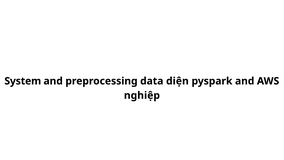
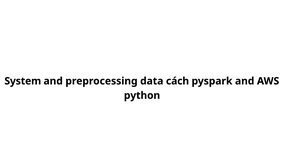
diện: diện -> cách (178, 81)
nghiệp: nghiệp -> python (142, 95)
